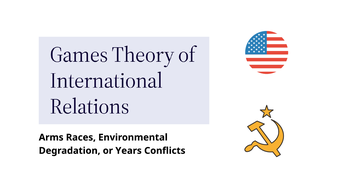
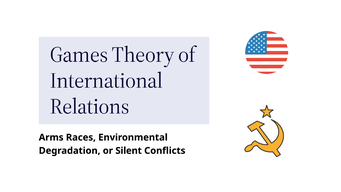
Years: Years -> Silent (129, 151)
